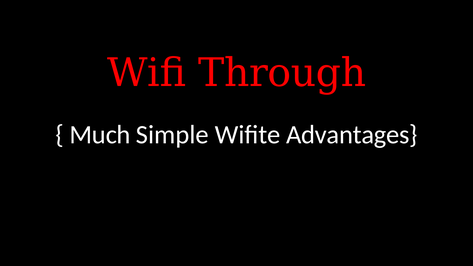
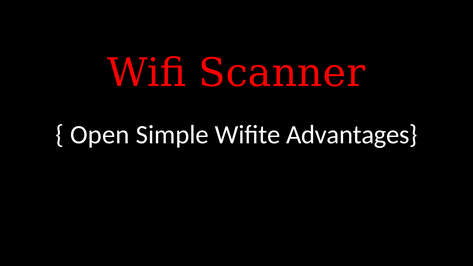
Through: Through -> Scanner (282, 73)
Much: Much -> Open (100, 135)
